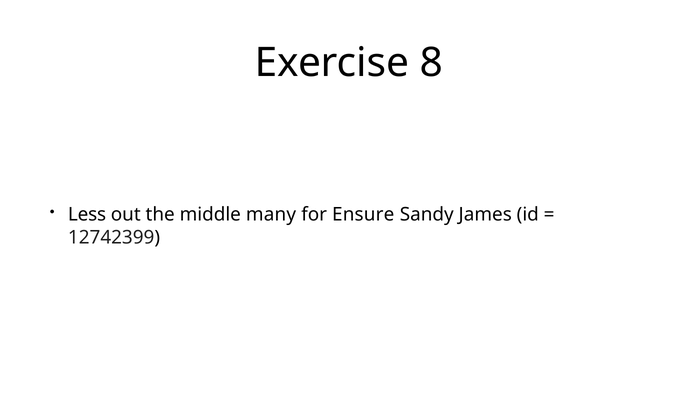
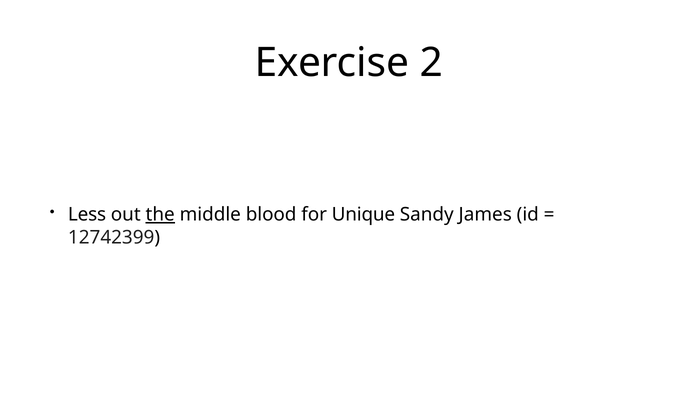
8: 8 -> 2 (432, 63)
the underline: none -> present (160, 214)
many: many -> blood (271, 214)
Ensure: Ensure -> Unique (363, 214)
